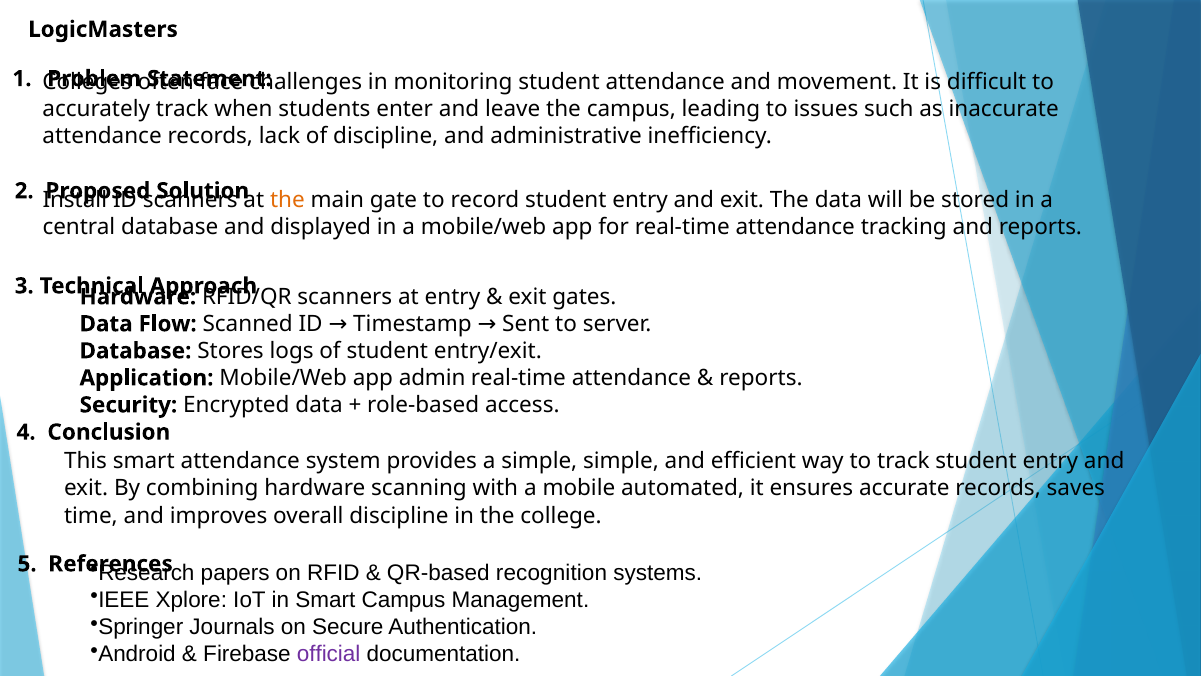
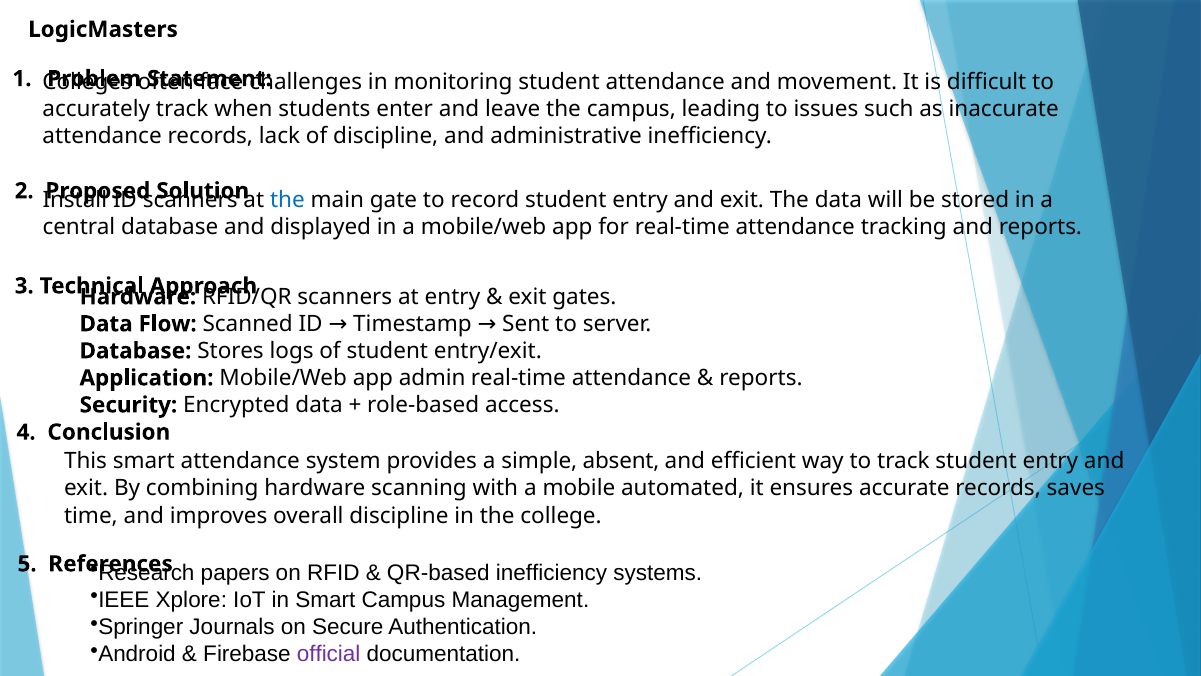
the colour: orange -> blue (287, 200)
simple simple: simple -> absent (621, 461)
QR-based recognition: recognition -> inefficiency (552, 573)
